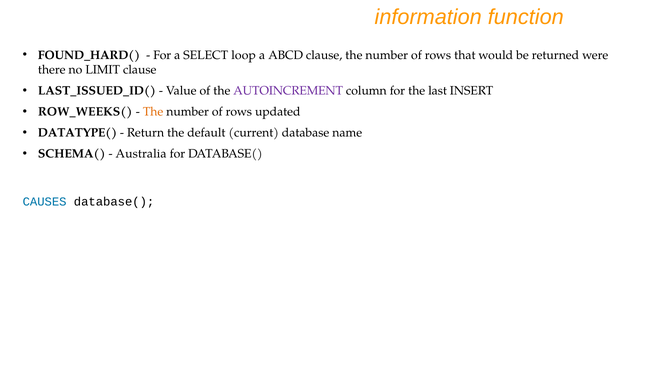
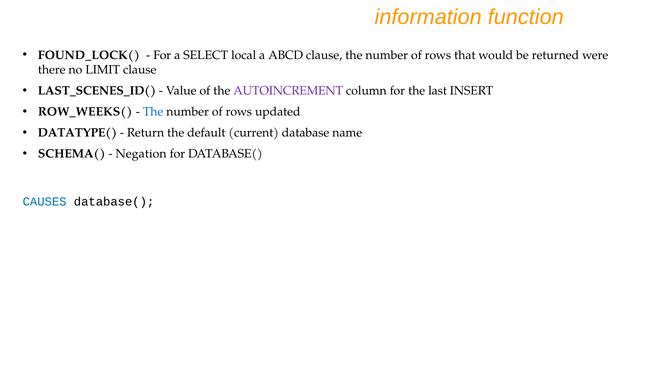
FOUND_HARD(: FOUND_HARD( -> FOUND_LOCK( (89, 55)
loop: loop -> local (244, 55)
LAST_ISSUED_ID(: LAST_ISSUED_ID( -> LAST_SCENES_ID( (97, 91)
The colour: orange -> blue (153, 112)
Australia: Australia -> Negation (141, 154)
